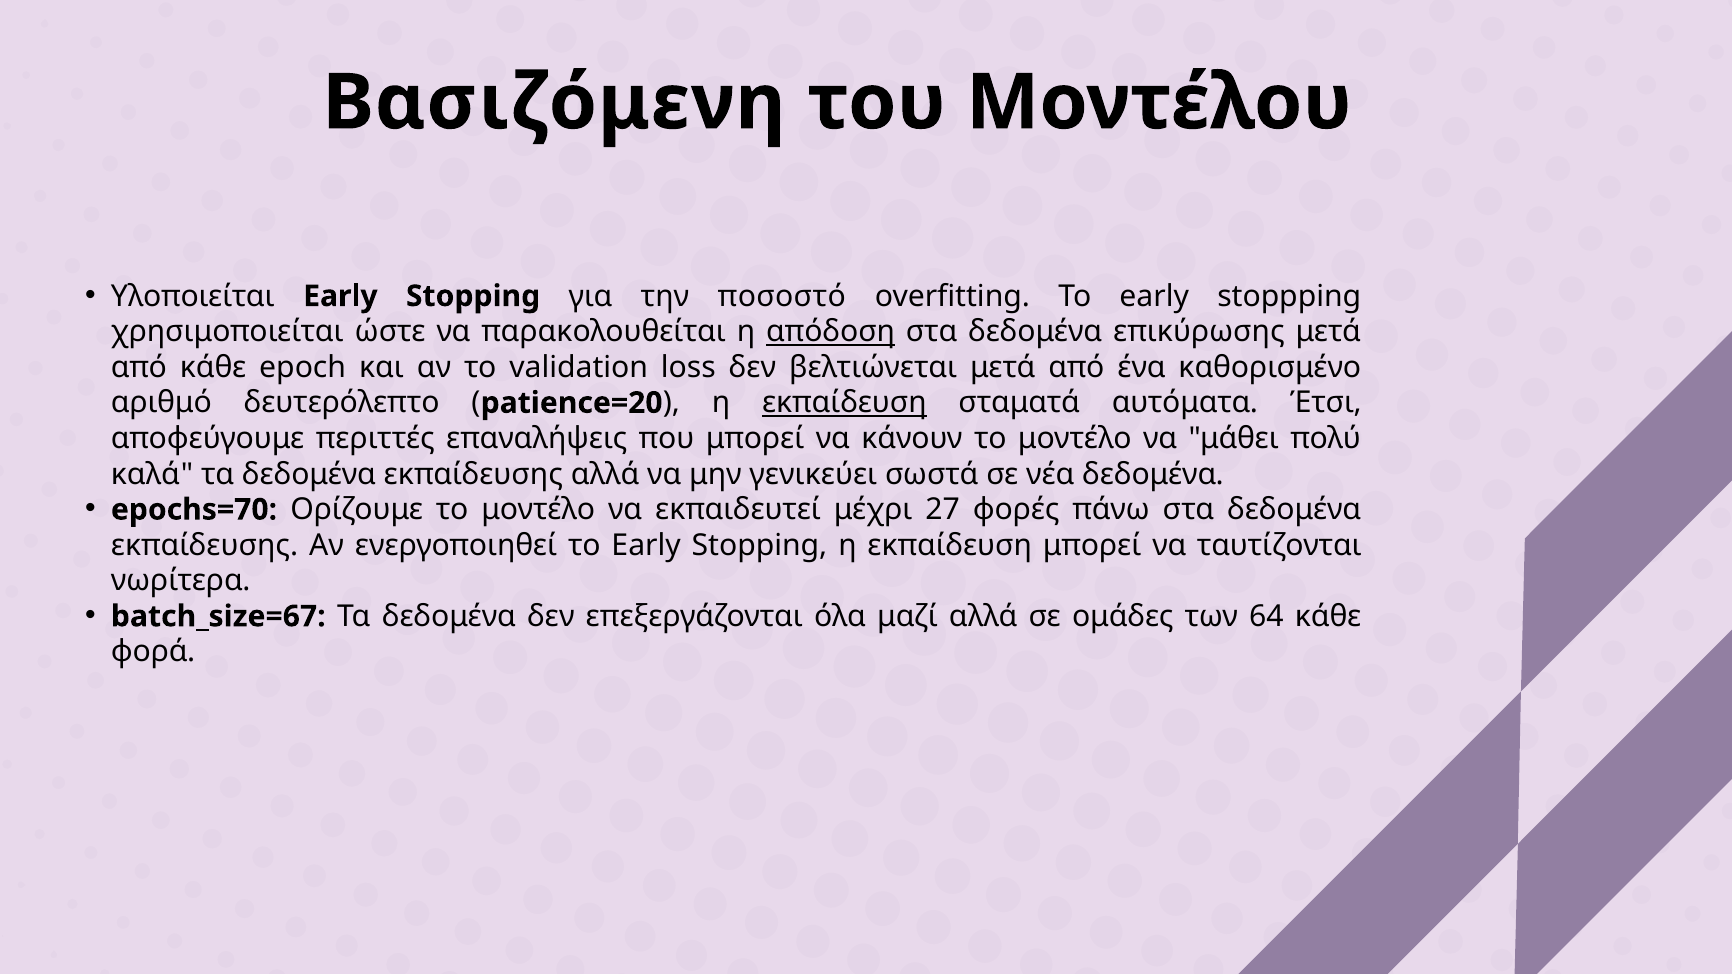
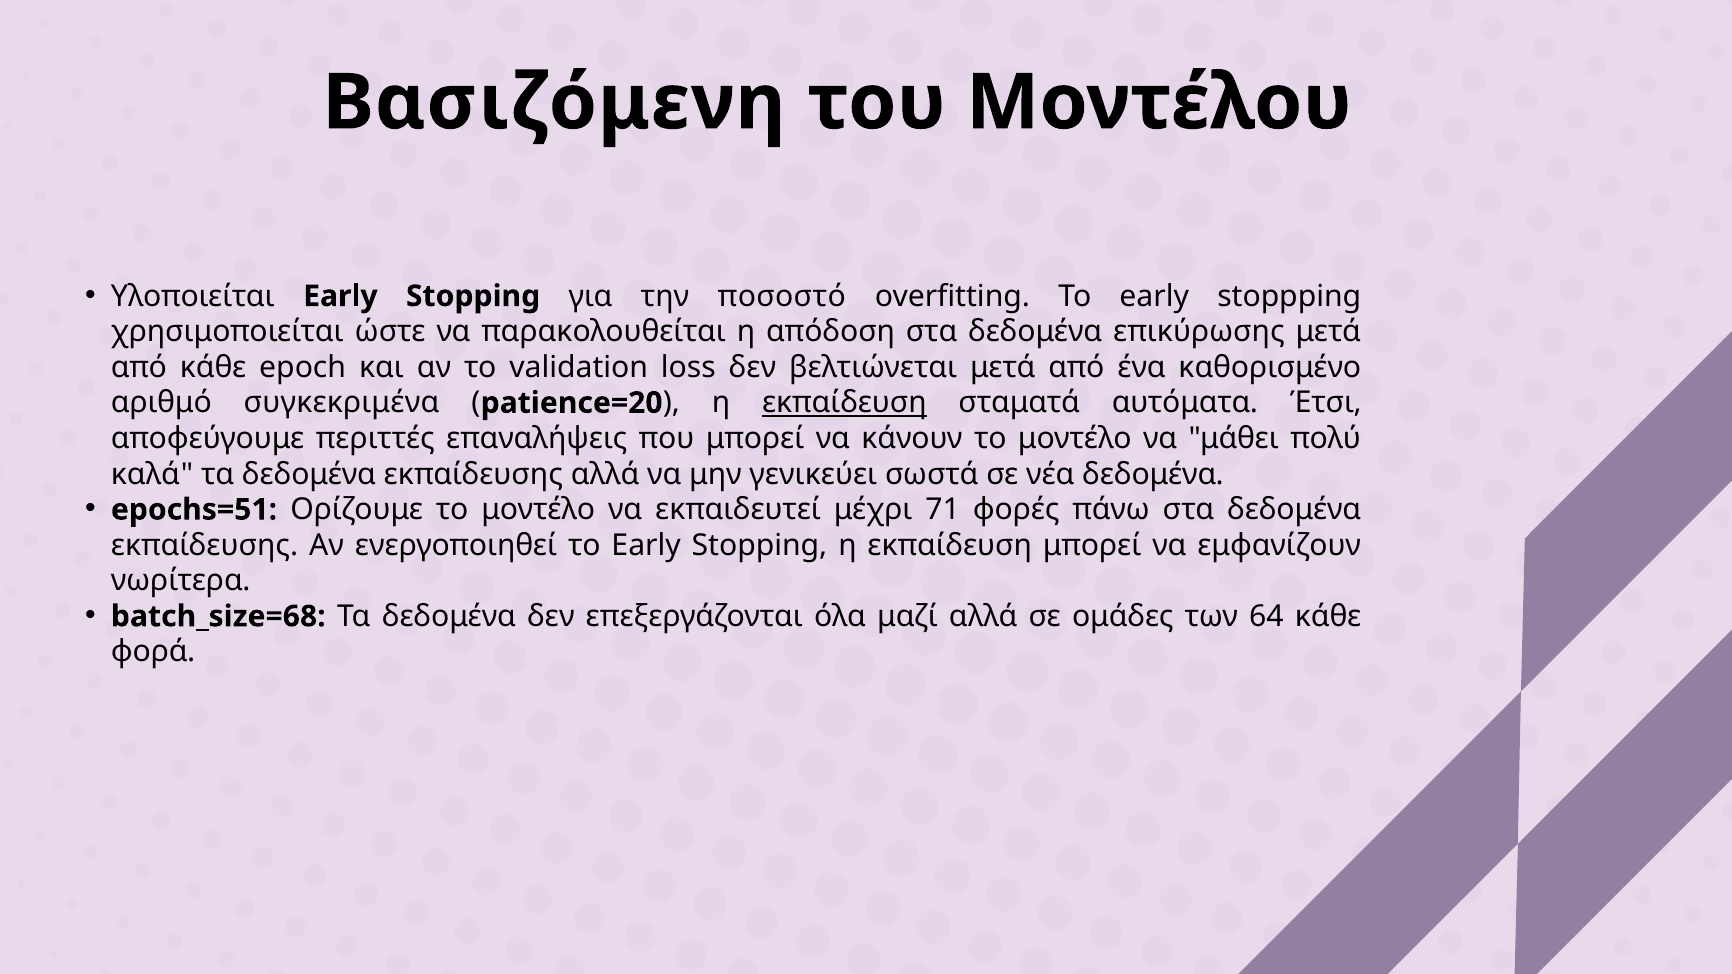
απόδοση underline: present -> none (831, 332)
δευτερόλεπτο: δευτερόλεπτο -> συγκεκριμένα (342, 403)
epochs=70: epochs=70 -> epochs=51 (194, 510)
27: 27 -> 71 (943, 510)
ταυτίζονται: ταυτίζονται -> εμφανίζουν (1279, 545)
batch_size=67: batch_size=67 -> batch_size=68 (218, 617)
